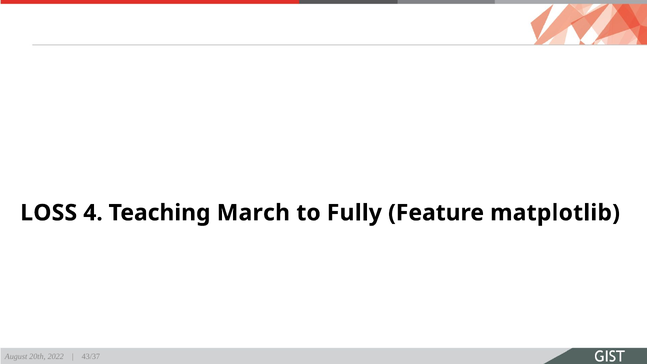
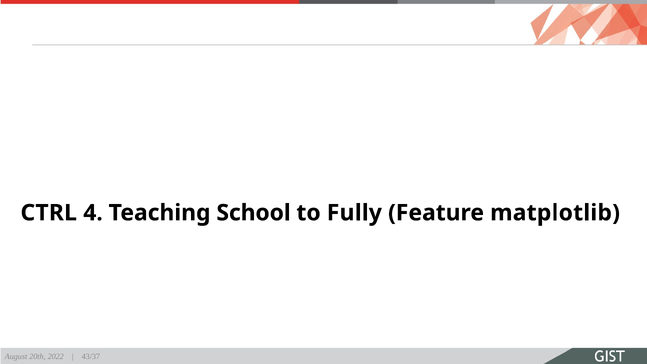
LOSS: LOSS -> CTRL (49, 213)
March: March -> School (254, 213)
